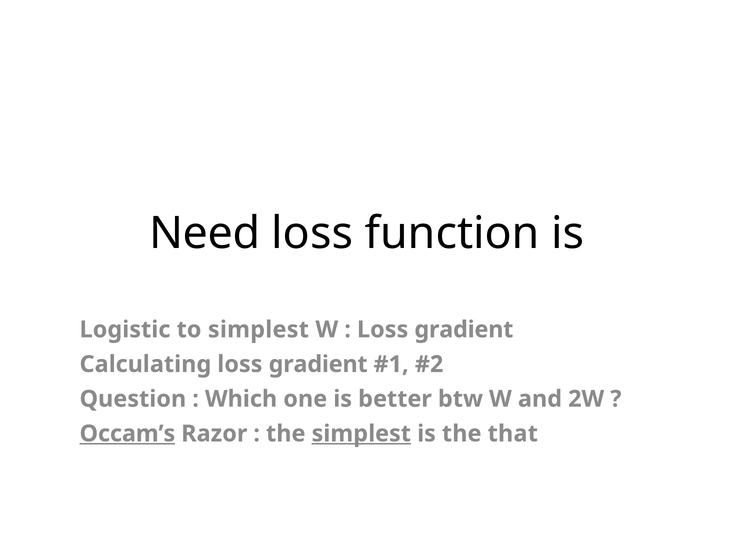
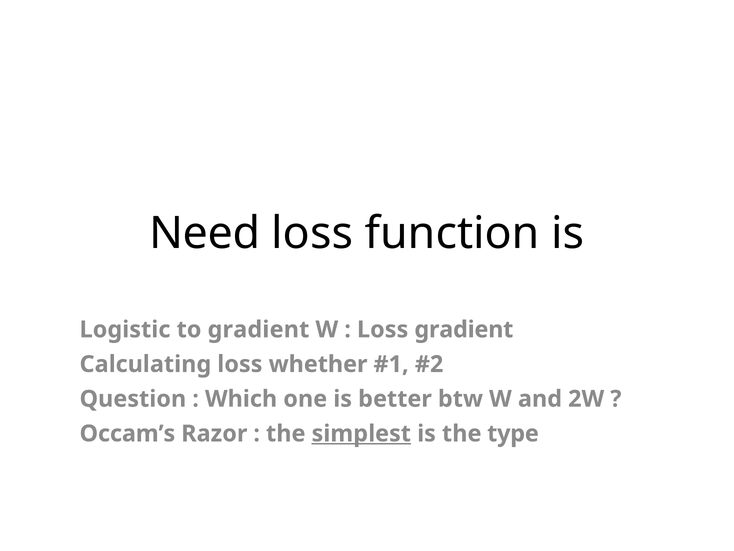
to simplest: simplest -> gradient (258, 329)
Calculating loss gradient: gradient -> whether (318, 364)
Occam’s underline: present -> none (127, 433)
that: that -> type (513, 433)
